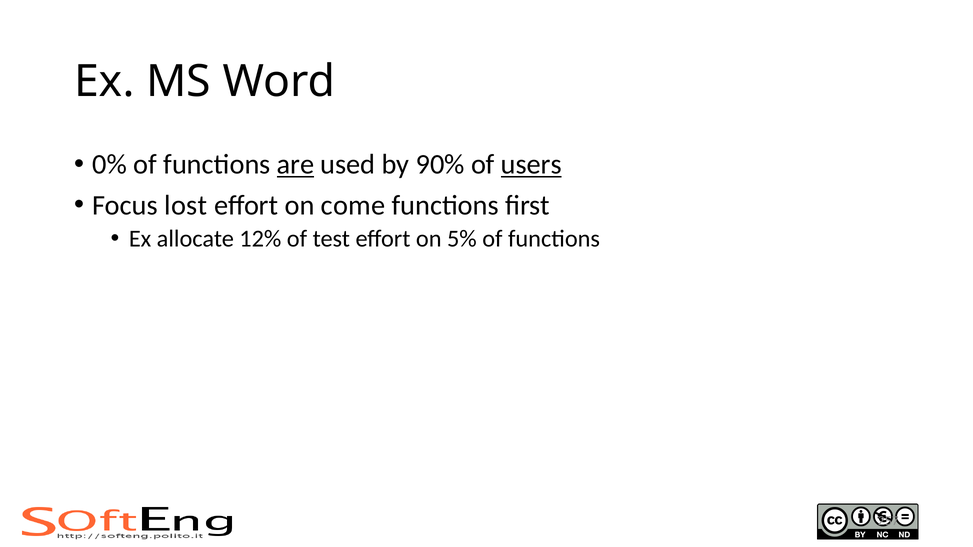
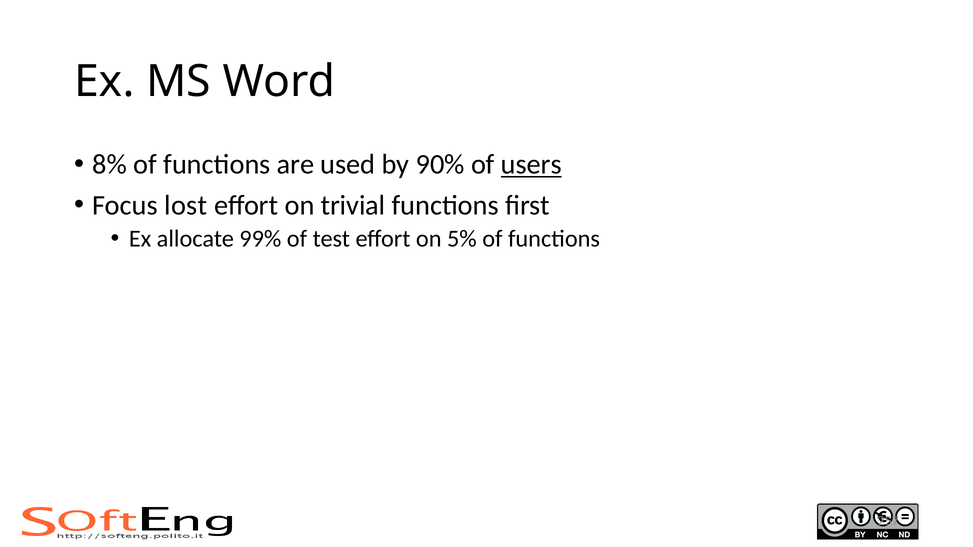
0%: 0% -> 8% (110, 165)
are underline: present -> none (296, 165)
come: come -> trivial (353, 205)
12%: 12% -> 99% (260, 239)
